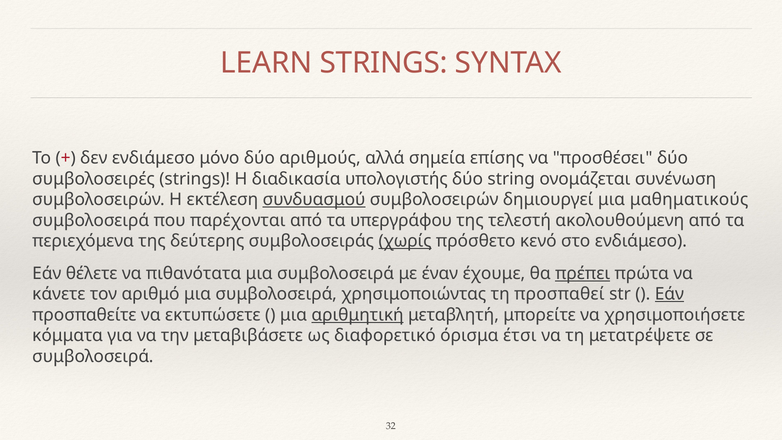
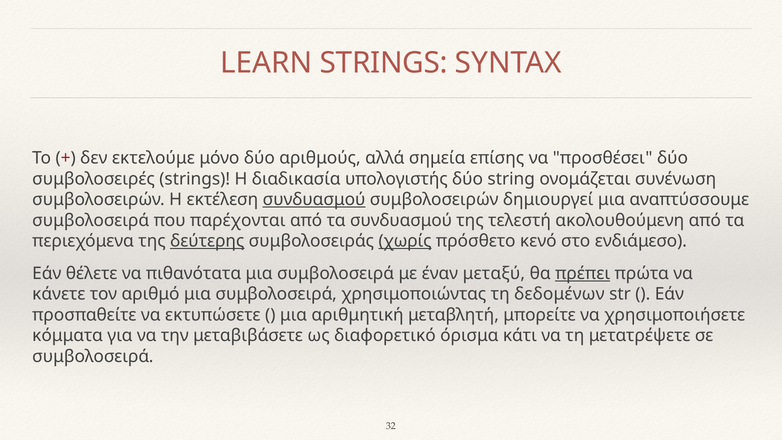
δεν ενδιάμεσο: ενδιάμεσο -> εκτελούμε (153, 158)
μαθηματικούς: μαθηματικούς -> αναπτύσσουμε (689, 200)
τα υπεργράφου: υπεργράφου -> συνδυασμού (401, 220)
δεύτερης underline: none -> present (207, 241)
έχουμε: έχουμε -> μεταξύ (494, 273)
προσπαθεί: προσπαθεί -> δεδομένων (559, 294)
Εάν underline: present -> none (669, 294)
αριθμητική underline: present -> none (358, 315)
έτσι: έτσι -> κάτι (520, 336)
